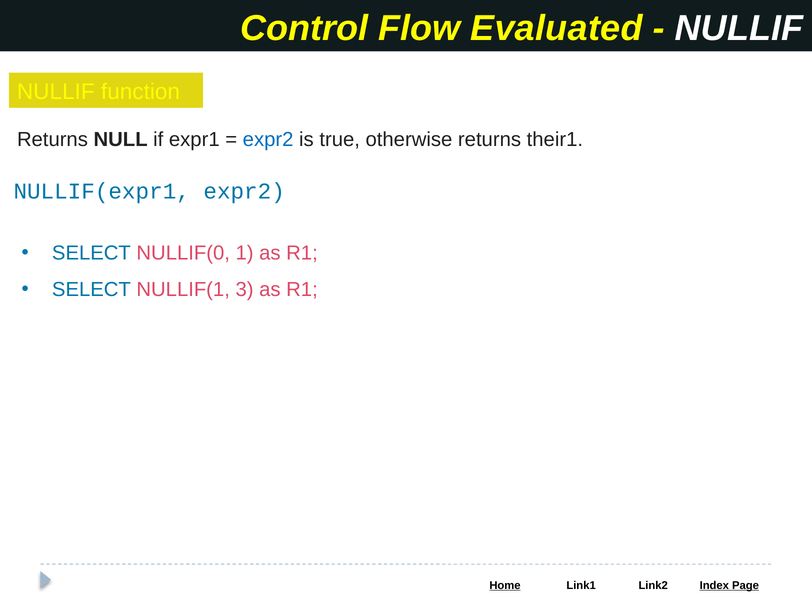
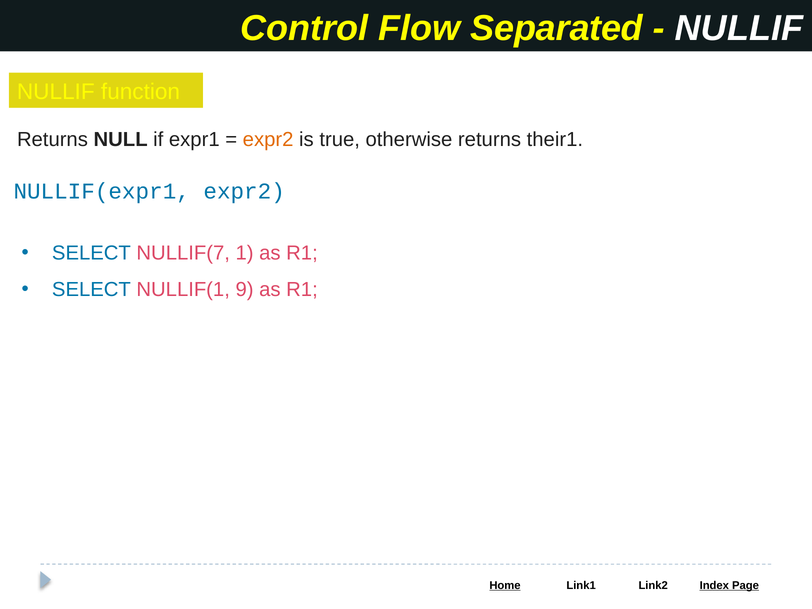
Evaluated: Evaluated -> Separated (557, 28)
expr2 colour: blue -> orange (268, 139)
NULLIF(0: NULLIF(0 -> NULLIF(7 (183, 253)
3: 3 -> 9 (245, 290)
